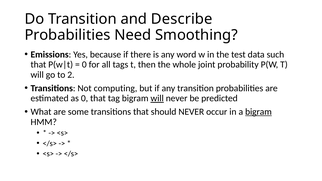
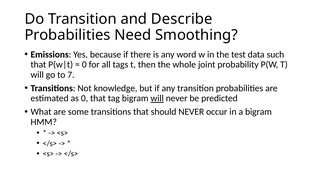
2: 2 -> 7 (71, 75)
computing: computing -> knowledge (116, 88)
bigram underline: present -> none (258, 112)
